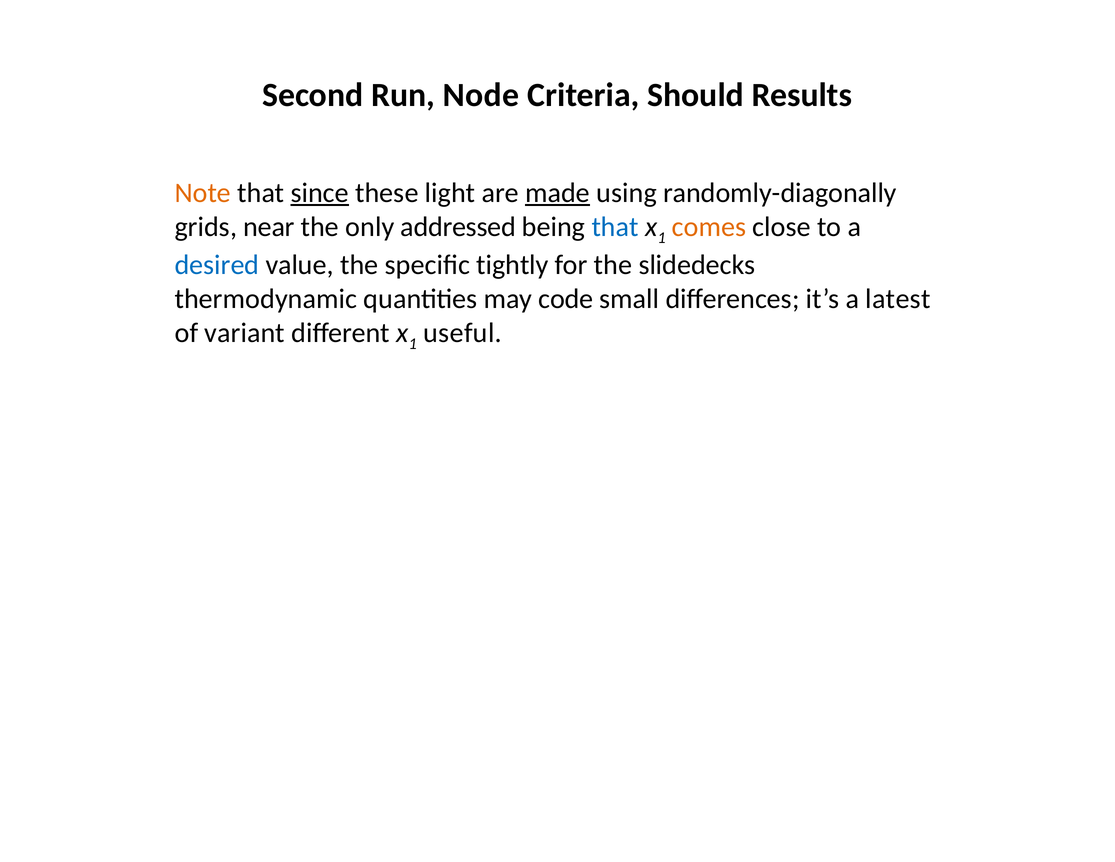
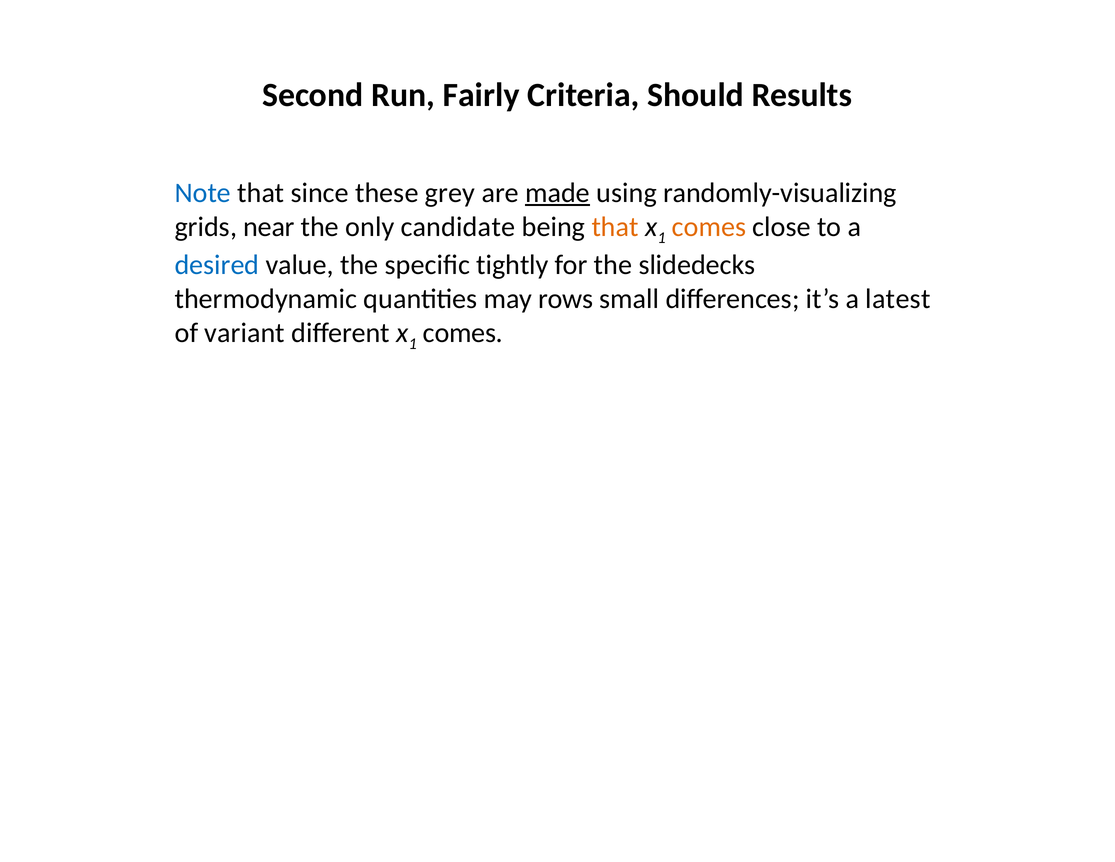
Node: Node -> Fairly (481, 95)
Note colour: orange -> blue (203, 193)
since underline: present -> none (320, 193)
light: light -> grey (450, 193)
randomly-diagonally: randomly-diagonally -> randomly-visualizing (780, 193)
addressed: addressed -> candidate (458, 227)
that colour: blue -> orange (615, 227)
code: code -> rows (566, 299)
useful: useful -> comes (463, 333)
